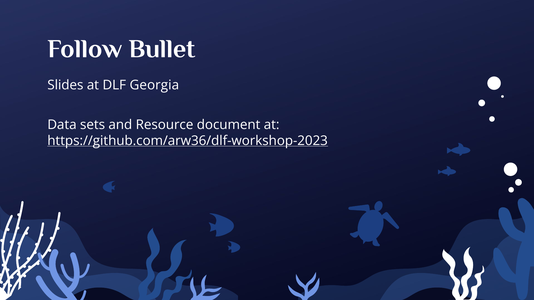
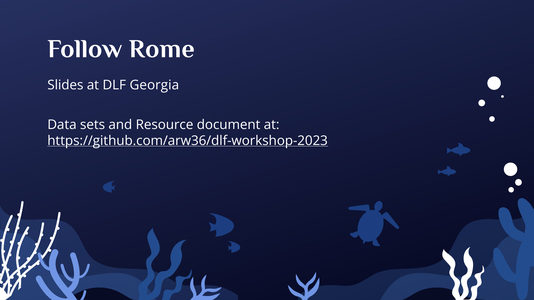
Bullet: Bullet -> Rome (162, 49)
